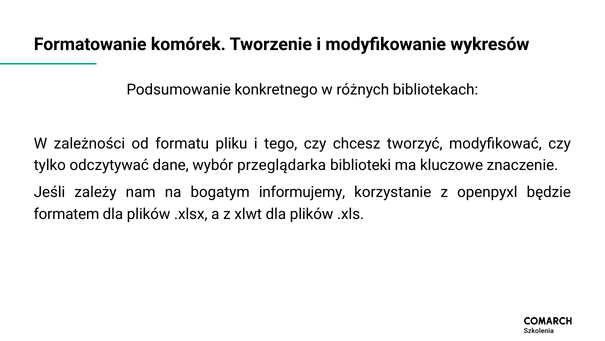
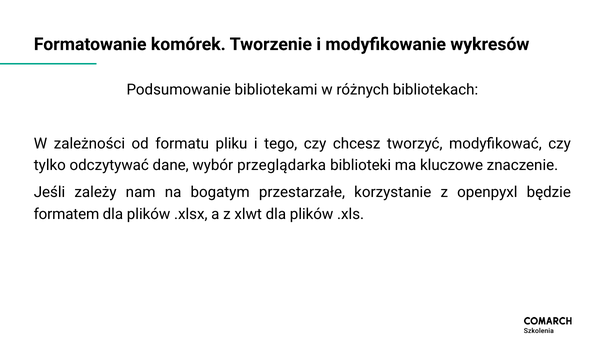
konkretnego: konkretnego -> bibliotekami (276, 90)
informujemy: informujemy -> przestarzałe (302, 192)
